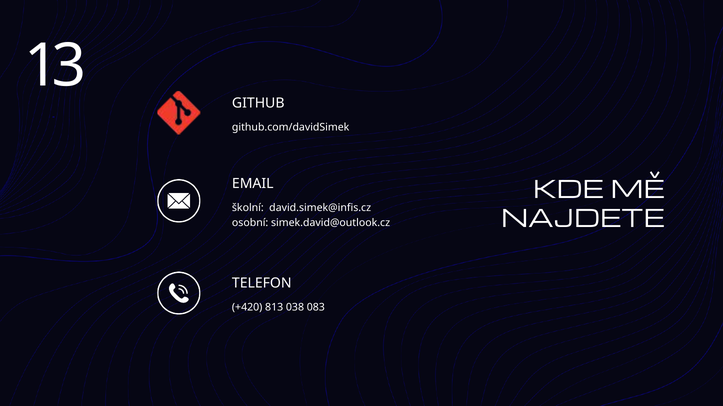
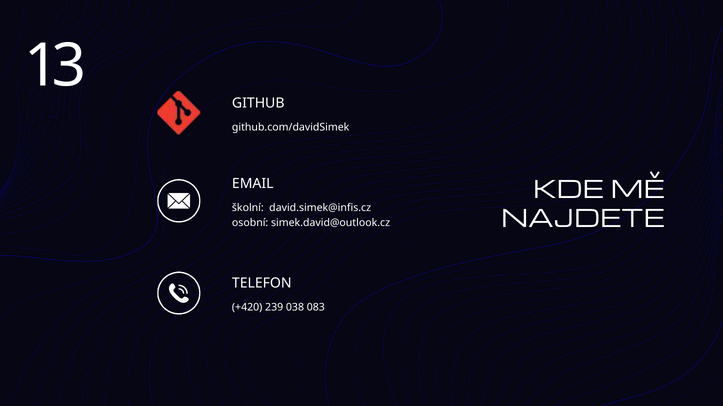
813: 813 -> 239 (274, 308)
